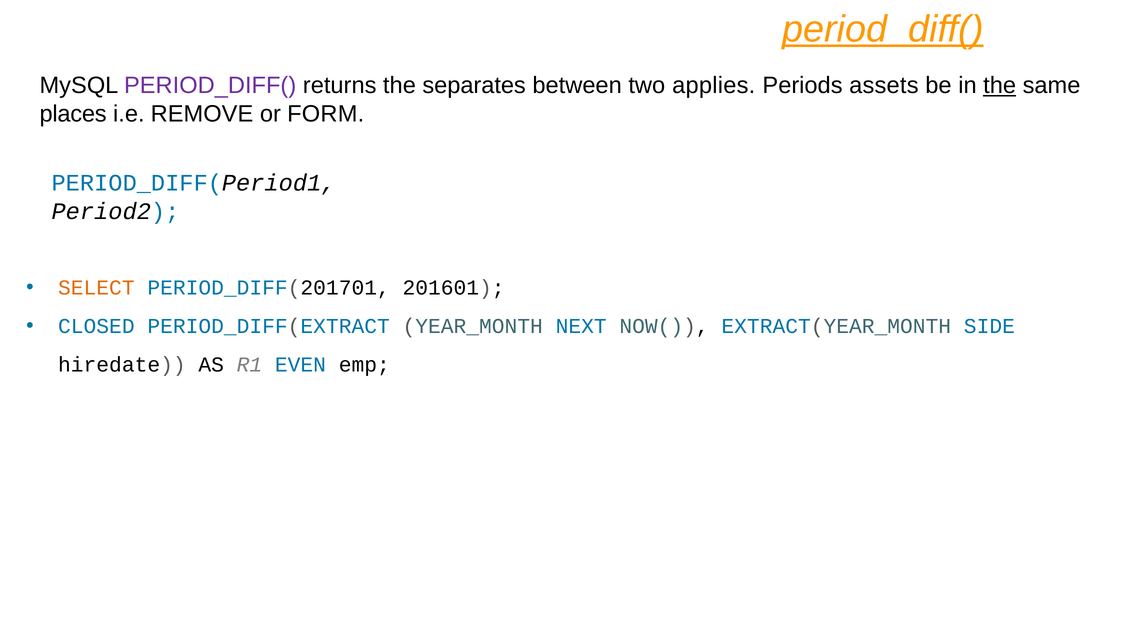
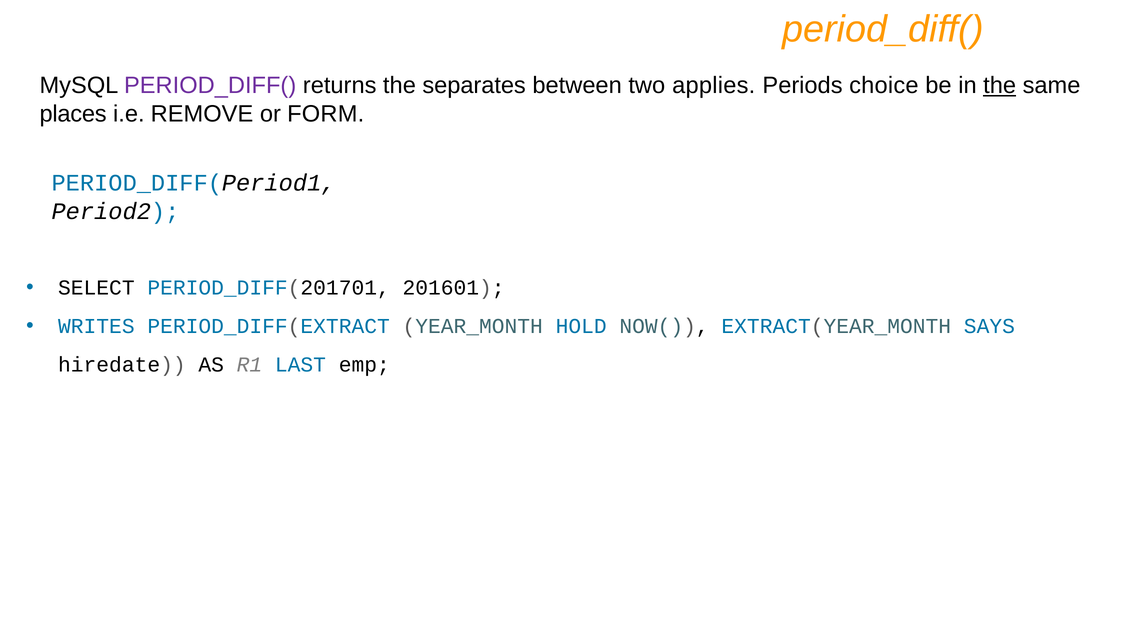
period_diff( underline: present -> none (883, 30)
assets: assets -> choice (884, 85)
SELECT colour: orange -> black (96, 288)
CLOSED: CLOSED -> WRITES (96, 326)
NEXT: NEXT -> HOLD (581, 326)
SIDE: SIDE -> SAYS (989, 326)
EVEN: EVEN -> LAST (300, 364)
